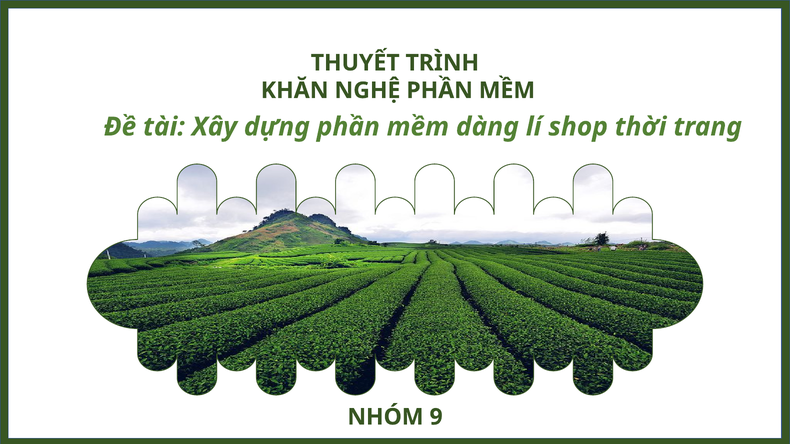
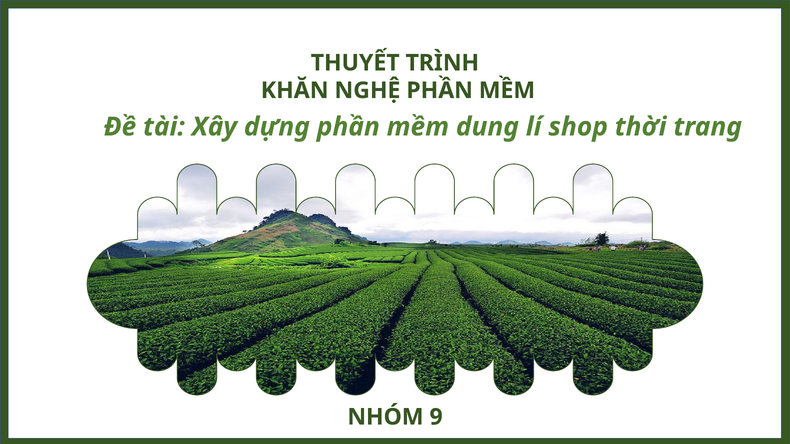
dàng: dàng -> dung (487, 127)
